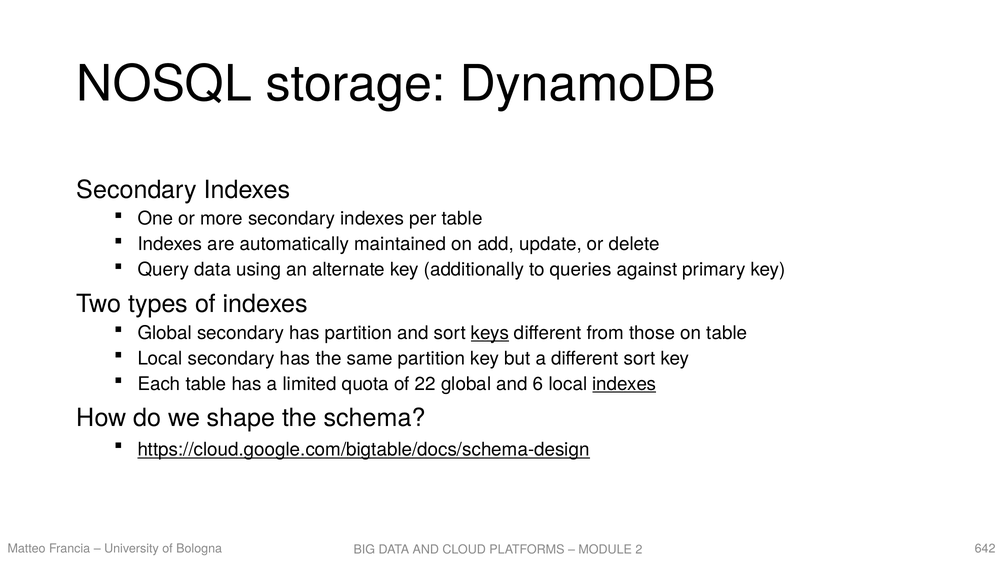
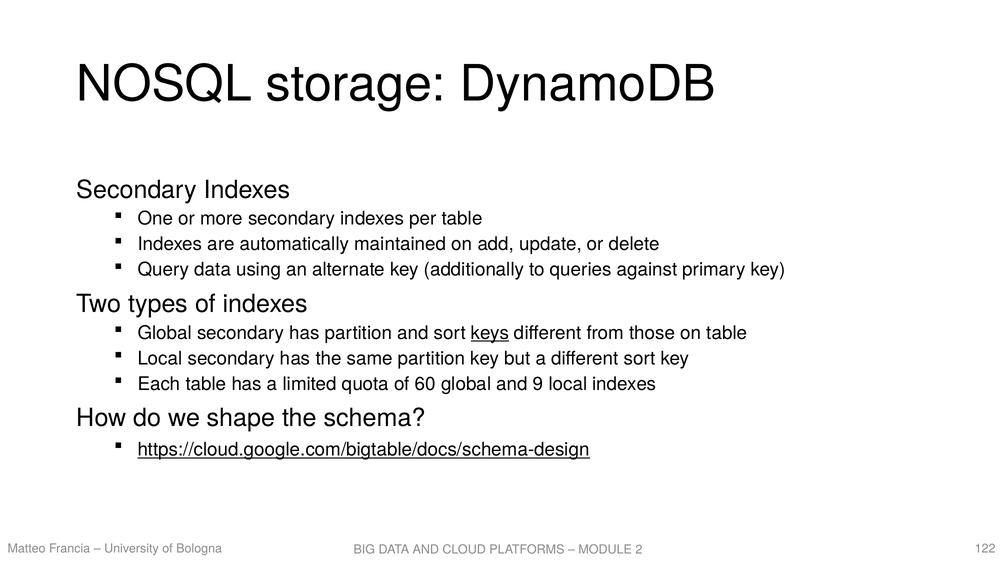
22: 22 -> 60 (425, 384)
6: 6 -> 9 (538, 384)
indexes underline: present -> none (624, 384)
642: 642 -> 122 (985, 549)
